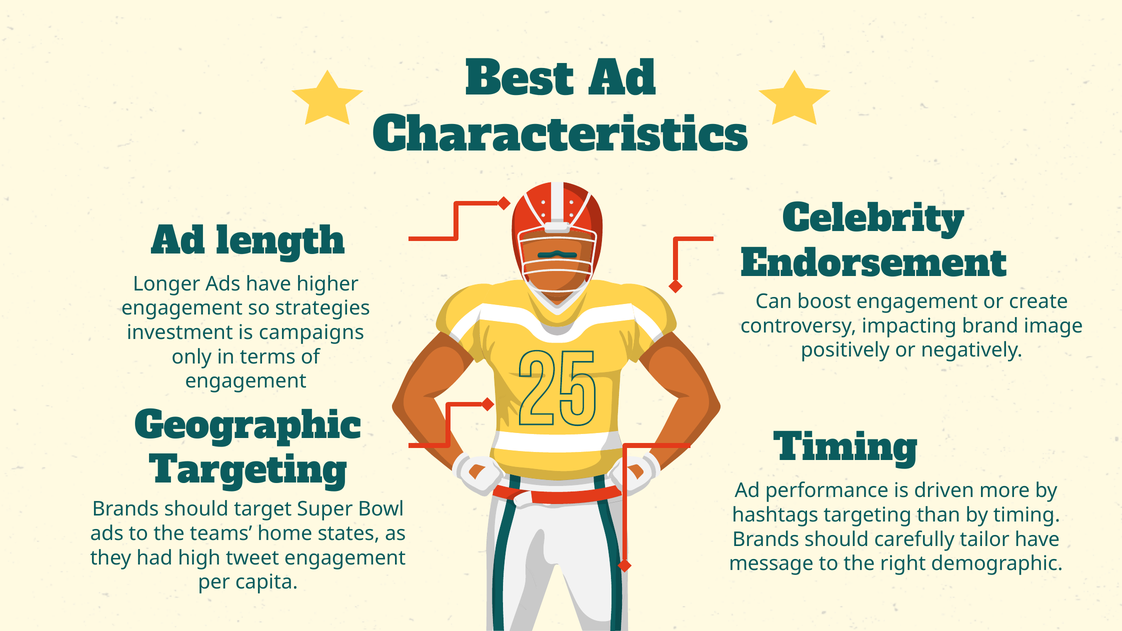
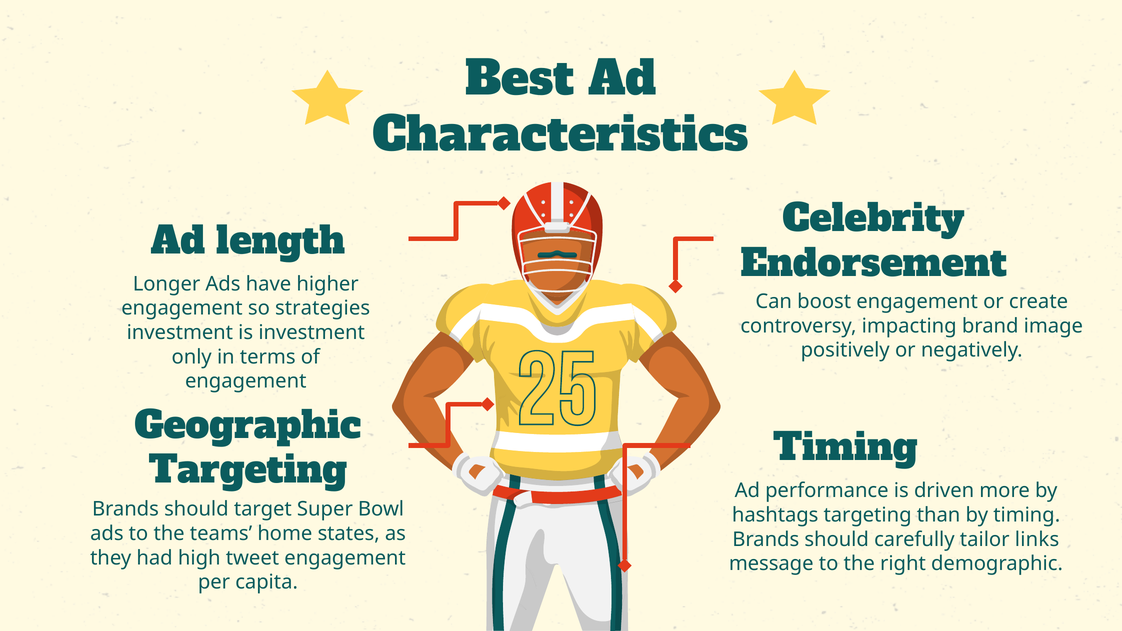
is campaigns: campaigns -> investment (312, 333)
tailor have: have -> links (1037, 540)
